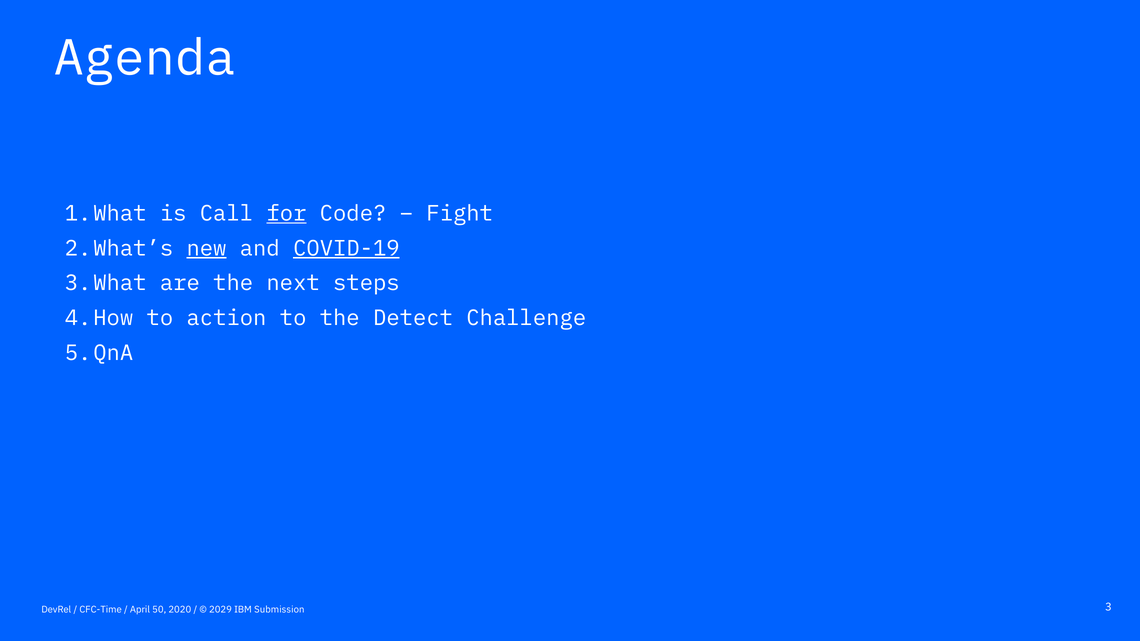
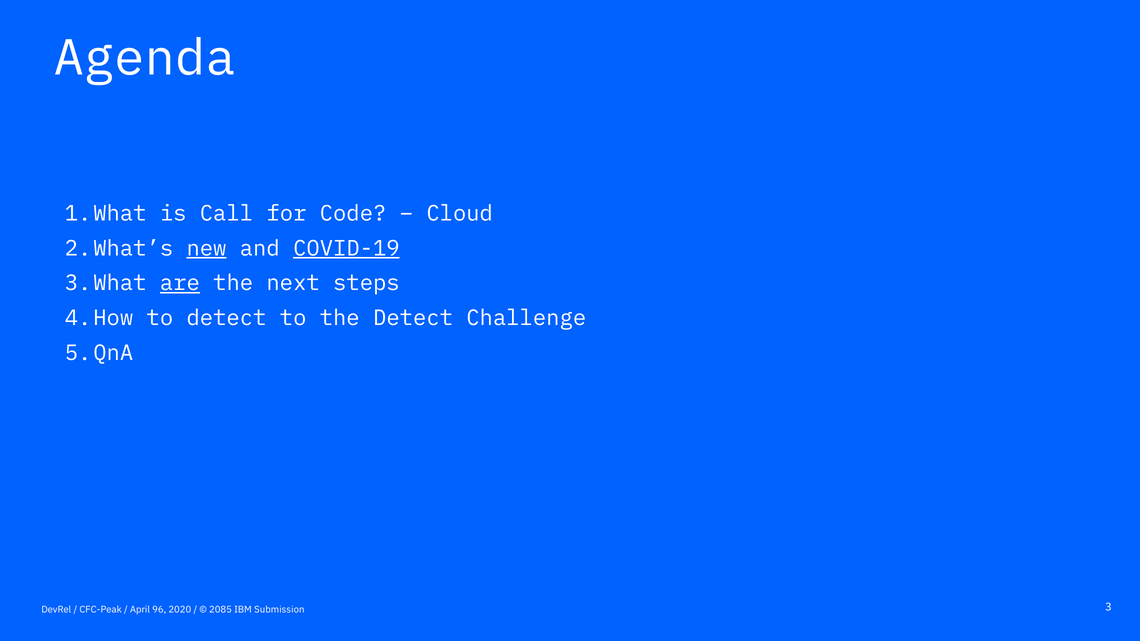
for underline: present -> none (286, 214)
Fight: Fight -> Cloud (460, 214)
are underline: none -> present (180, 283)
to action: action -> detect (226, 318)
CFC-Time: CFC-Time -> CFC-Peak (101, 610)
50: 50 -> 96 (159, 610)
2029: 2029 -> 2085 (220, 610)
